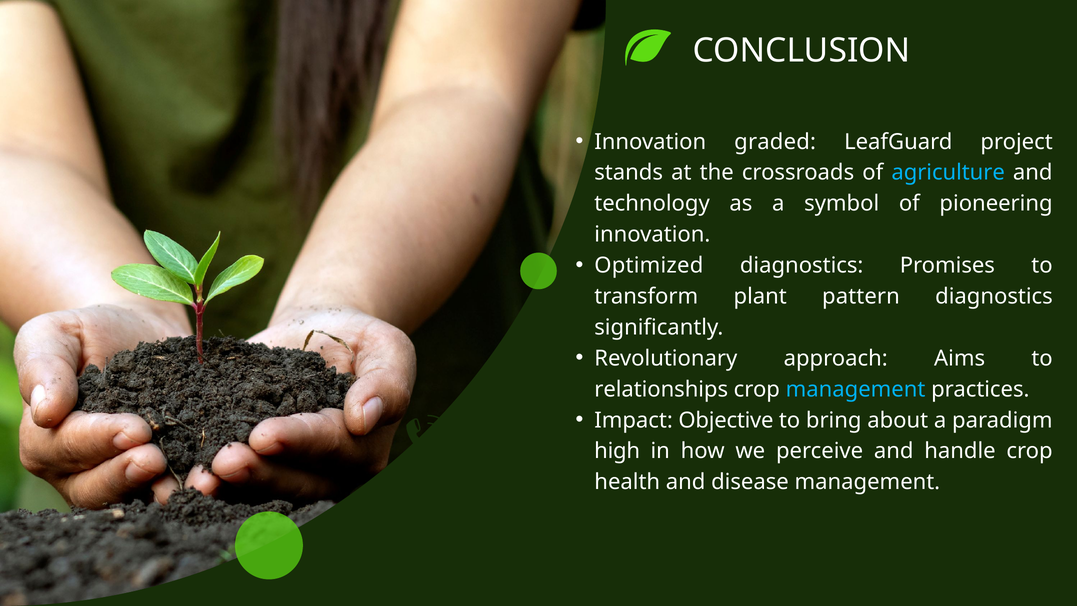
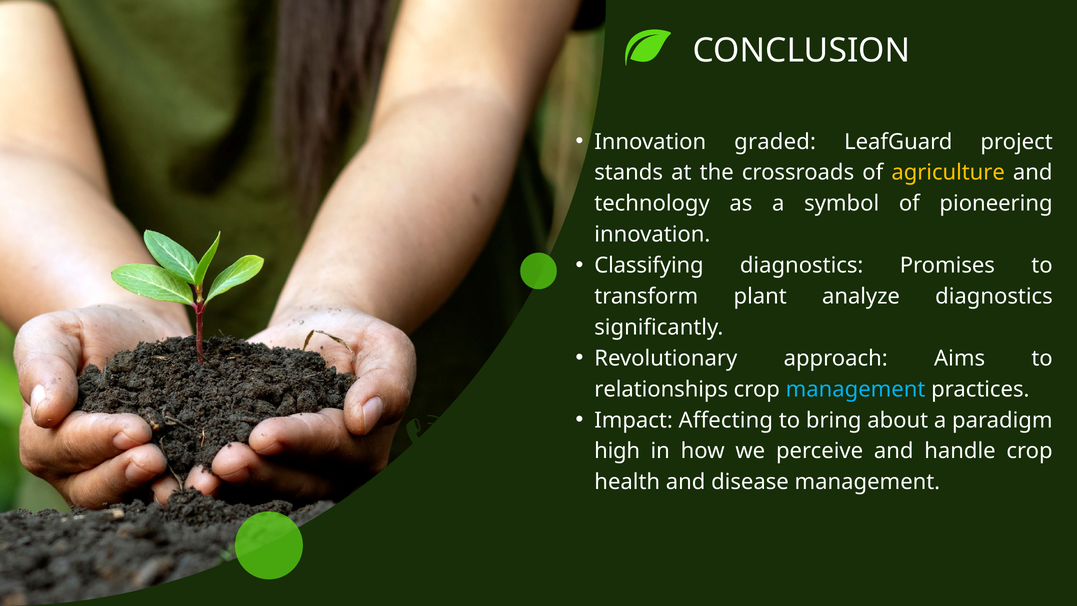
agriculture colour: light blue -> yellow (948, 173)
Optimized: Optimized -> Classifying (649, 265)
pattern: pattern -> analyze (861, 296)
Objective: Objective -> Affecting (726, 420)
